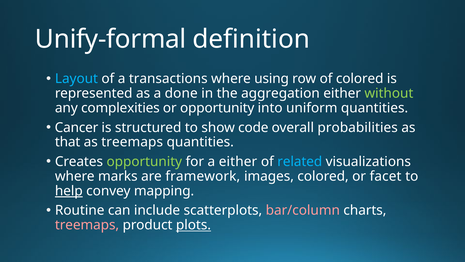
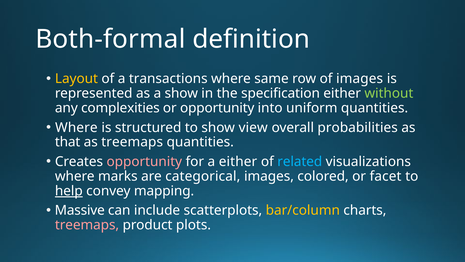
Unify-formal: Unify-formal -> Both-formal (110, 39)
Layout colour: light blue -> yellow (76, 79)
using: using -> same (272, 79)
of colored: colored -> images (360, 79)
a done: done -> show (181, 93)
aggregation: aggregation -> specification (280, 93)
Cancer: Cancer -> Where (76, 127)
code: code -> view (253, 127)
opportunity colour: light green -> pink (144, 161)
framework: framework -> categorical (203, 176)
Routine: Routine -> Massive (80, 210)
bar/column colour: pink -> yellow (303, 210)
plots underline: present -> none (193, 225)
